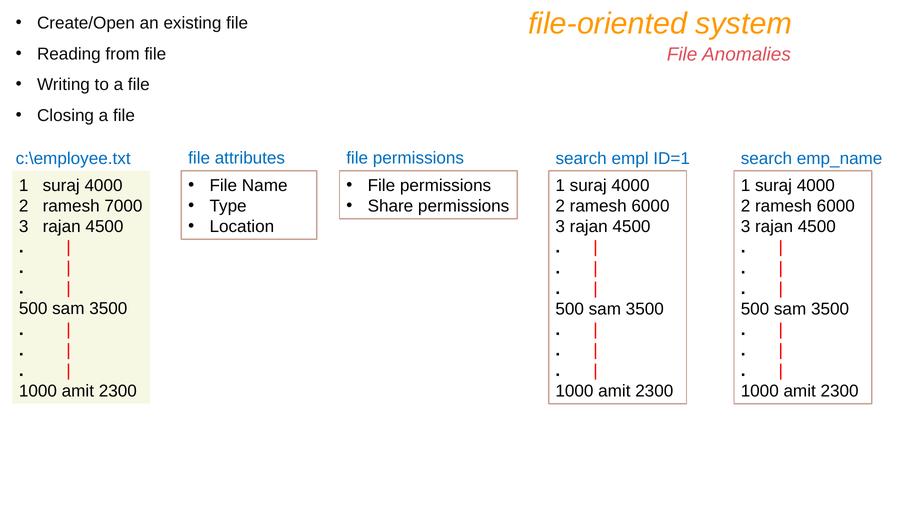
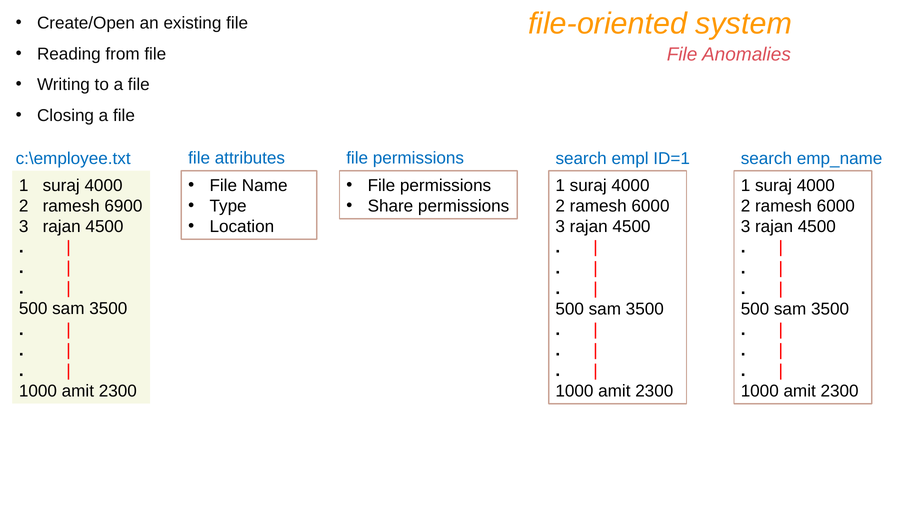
7000: 7000 -> 6900 (123, 206)
